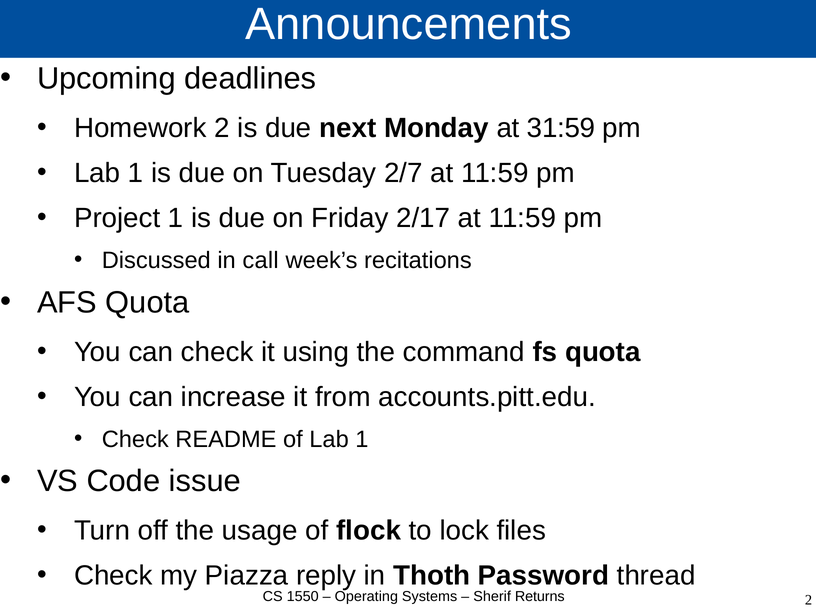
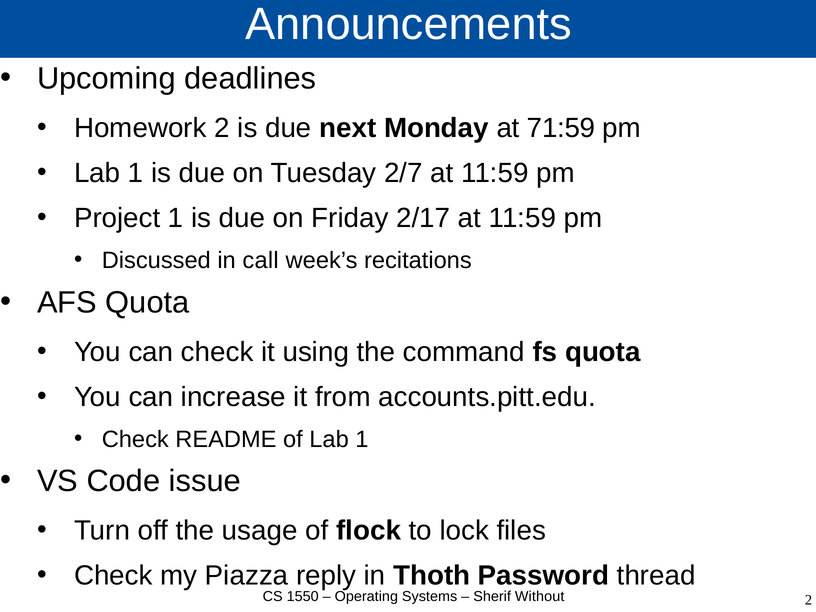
31:59: 31:59 -> 71:59 (561, 128)
Returns: Returns -> Without (540, 596)
